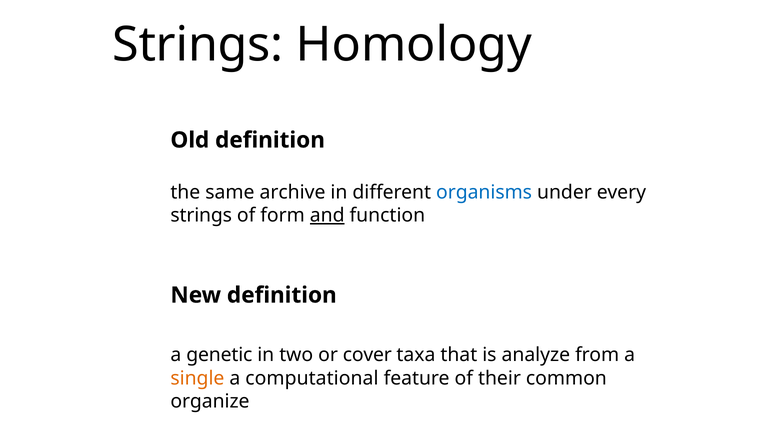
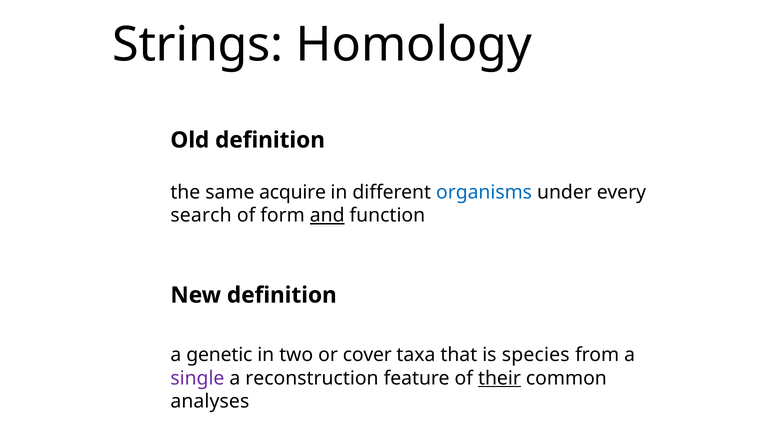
archive: archive -> acquire (293, 192)
strings: strings -> search (201, 215)
analyze: analyze -> species (536, 355)
single colour: orange -> purple (197, 378)
computational: computational -> reconstruction (312, 378)
their underline: none -> present (499, 378)
organize: organize -> analyses (210, 401)
